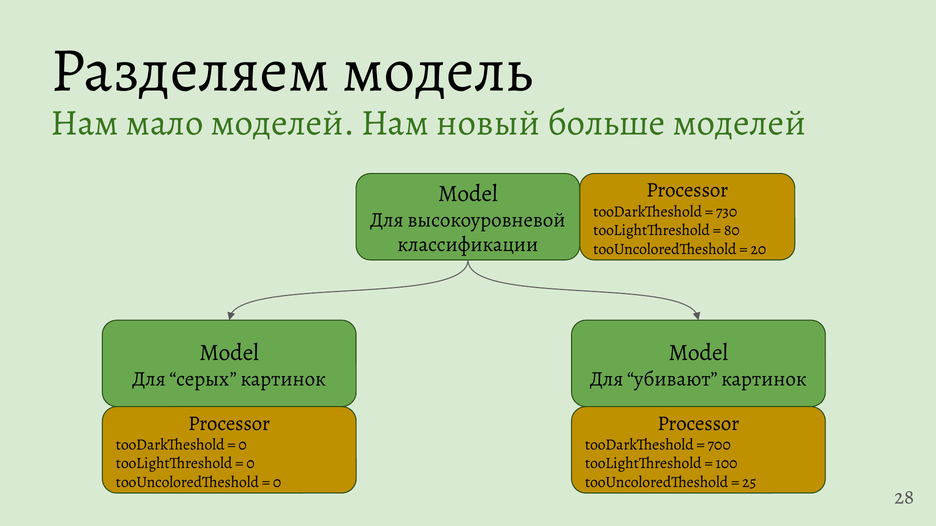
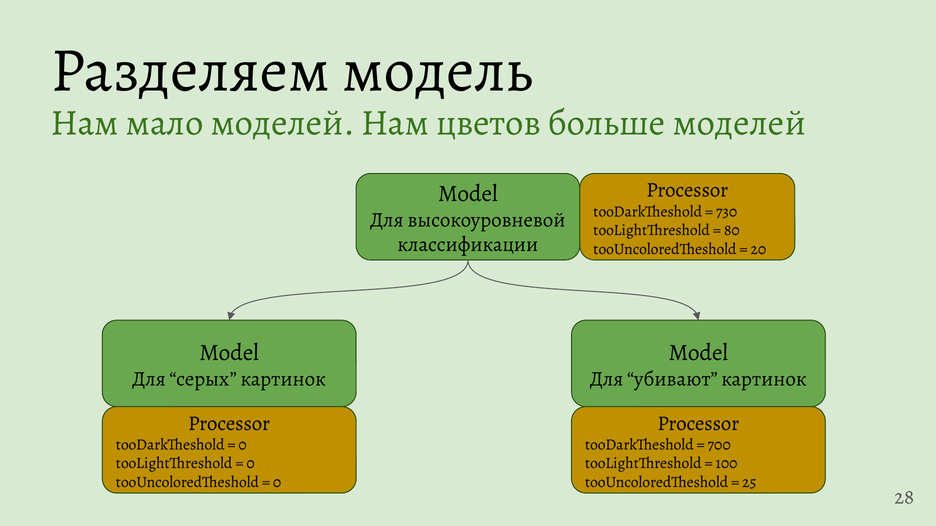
новый: новый -> цветов (488, 123)
